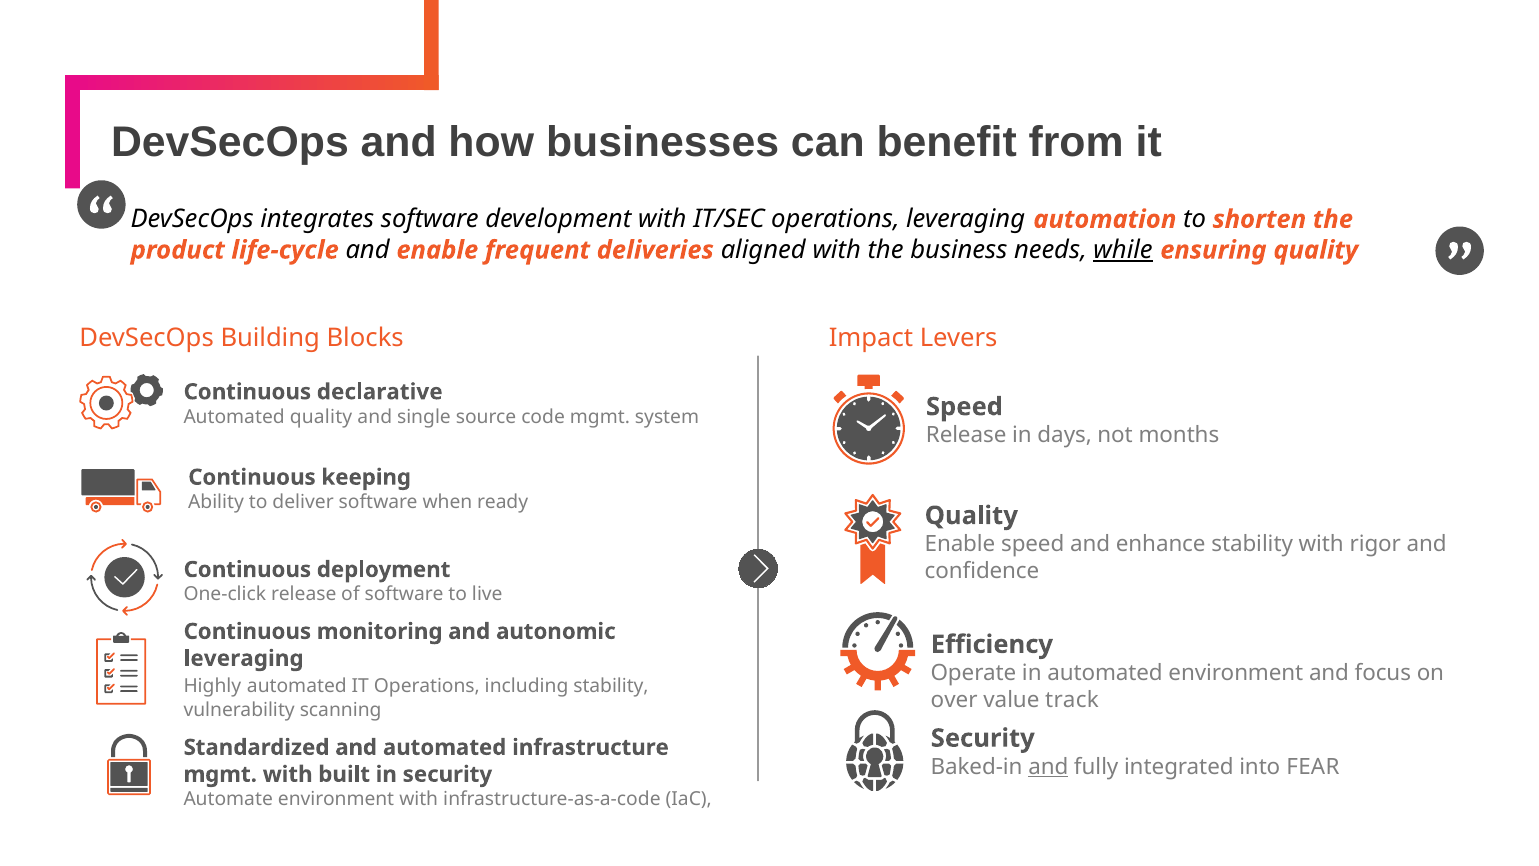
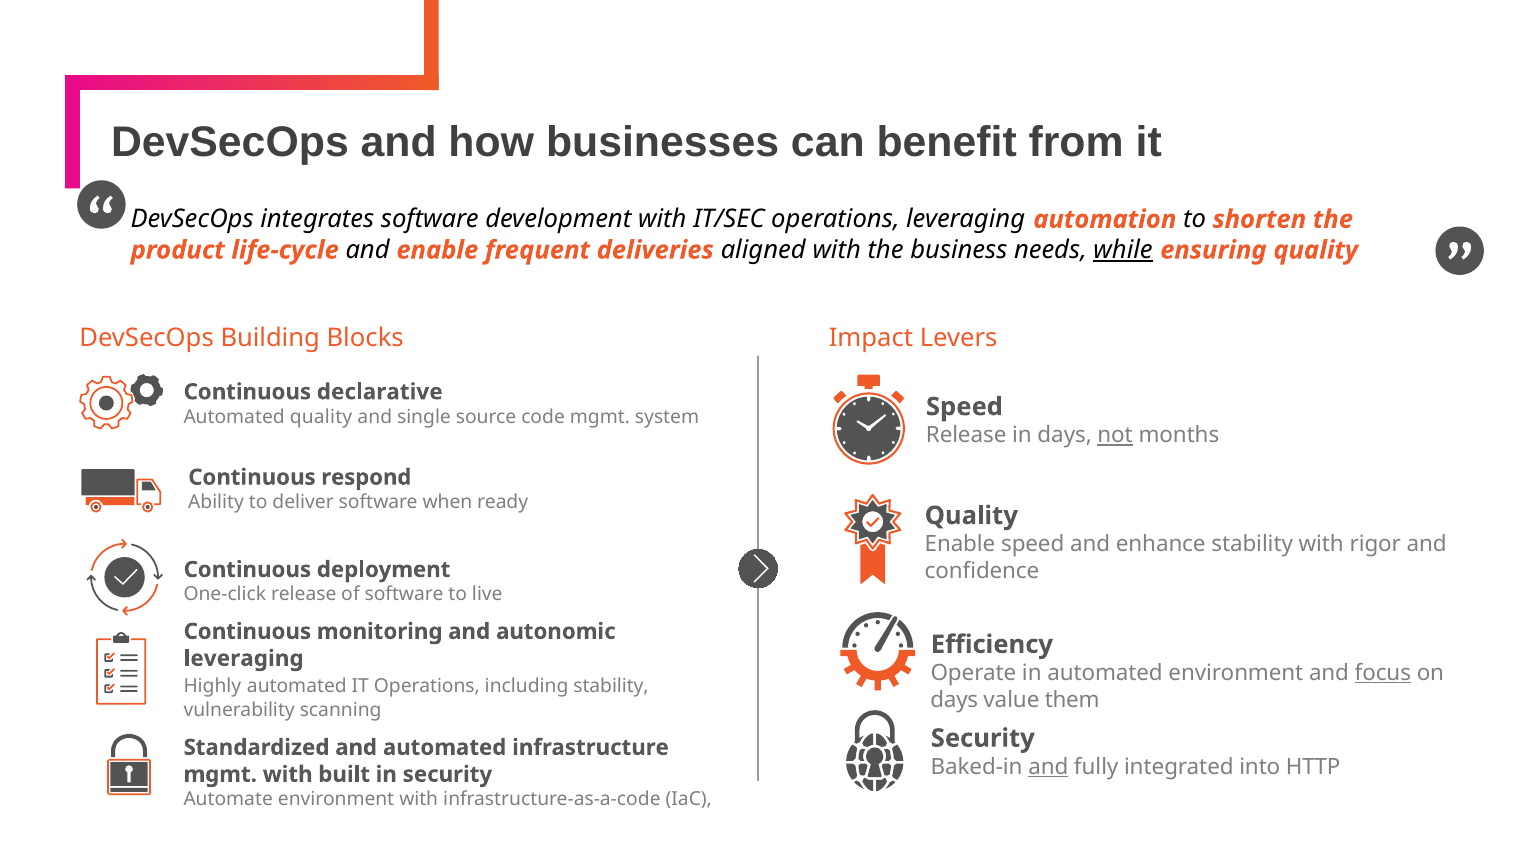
not underline: none -> present (1115, 435)
keeping: keeping -> respond (366, 477)
focus underline: none -> present (1383, 673)
over: over -> days (954, 700)
track: track -> them (1072, 700)
FEAR: FEAR -> HTTP (1313, 767)
